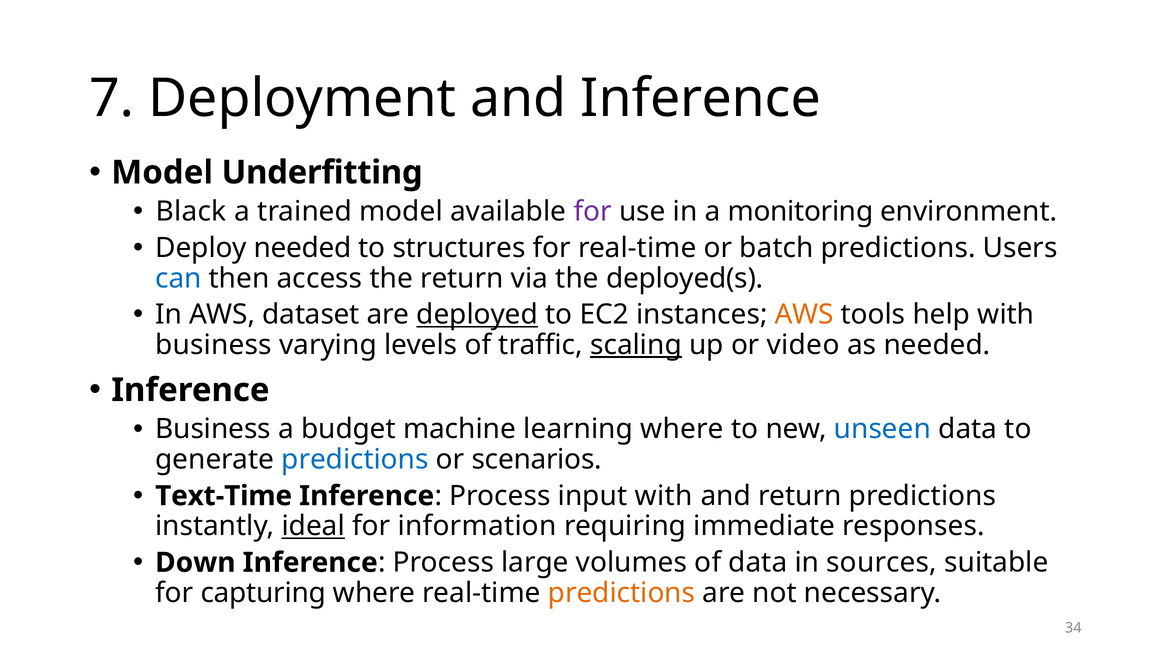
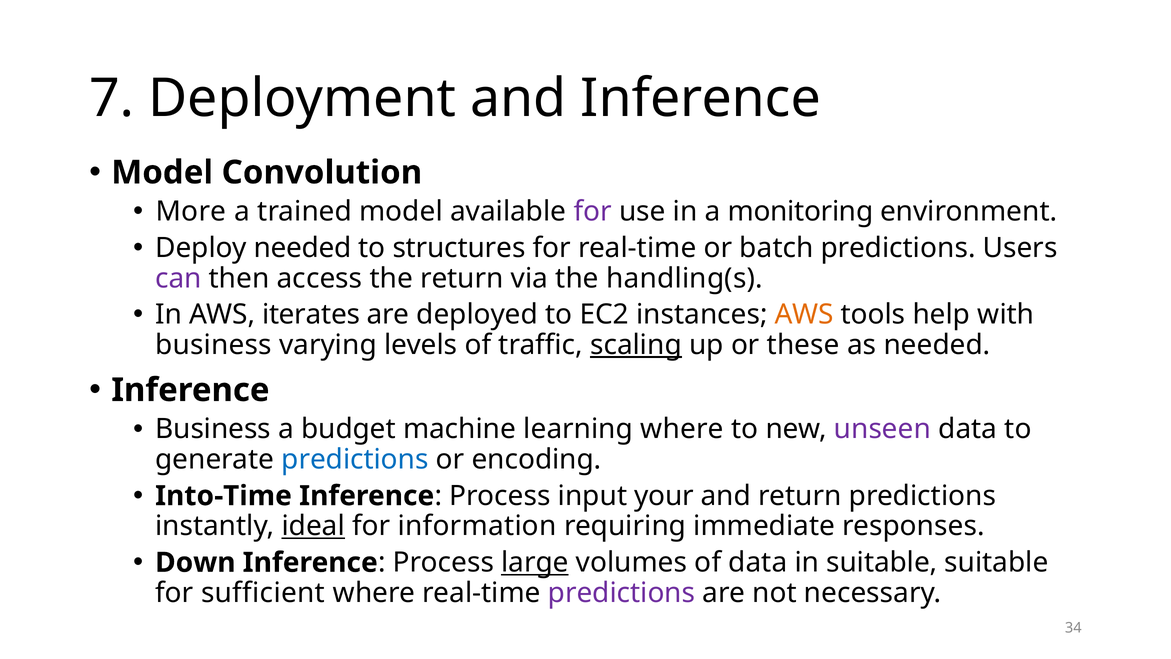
Underfitting: Underfitting -> Convolution (322, 172)
Black: Black -> More (191, 211)
can colour: blue -> purple (178, 278)
deployed(s: deployed(s -> handling(s (684, 278)
dataset: dataset -> iterates (311, 315)
deployed underline: present -> none (477, 315)
video: video -> these (803, 345)
unseen colour: blue -> purple (882, 429)
scenarios: scenarios -> encoding (537, 459)
Text-Time: Text-Time -> Into-Time (223, 496)
input with: with -> your (664, 496)
large underline: none -> present (535, 562)
in sources: sources -> suitable (882, 562)
capturing: capturing -> sufficient (263, 593)
predictions colour: orange -> purple (622, 593)
